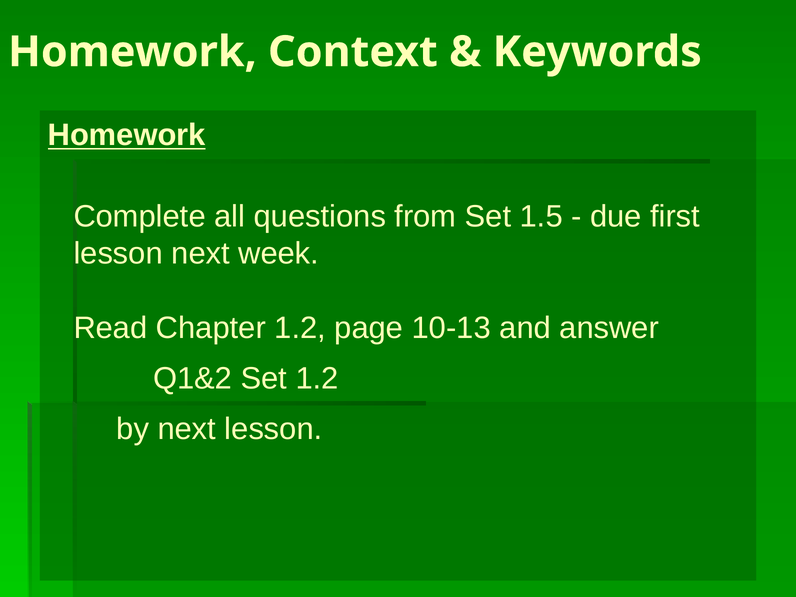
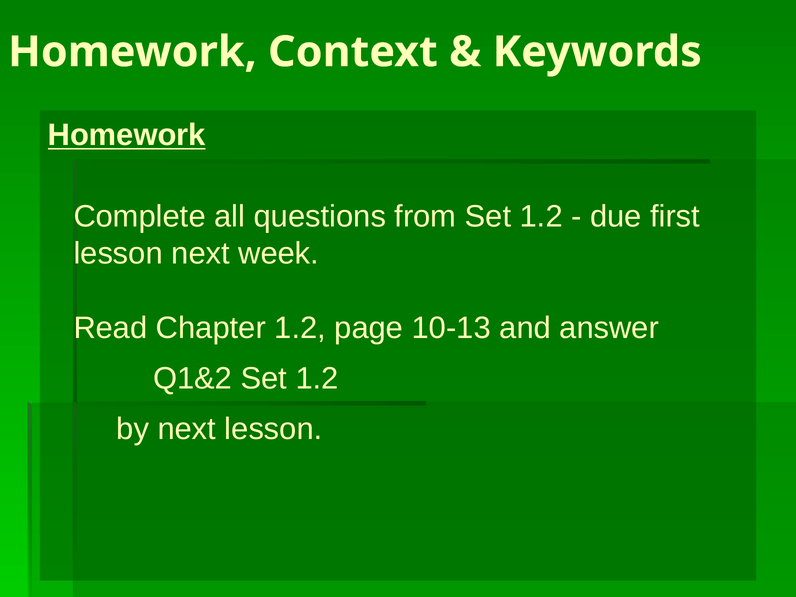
from Set 1.5: 1.5 -> 1.2 (541, 217)
